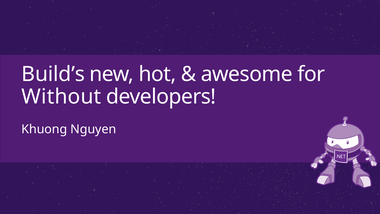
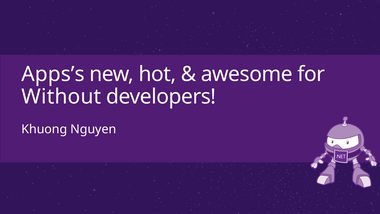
Build’s: Build’s -> Apps’s (53, 74)
